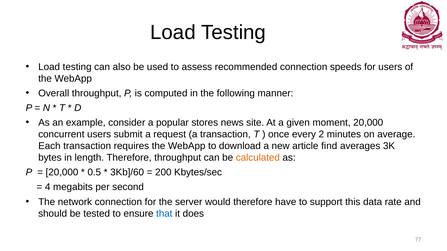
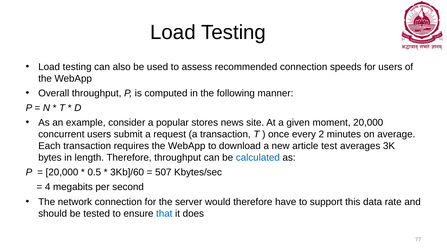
find: find -> test (329, 146)
calculated colour: orange -> blue (258, 158)
200: 200 -> 507 (163, 173)
